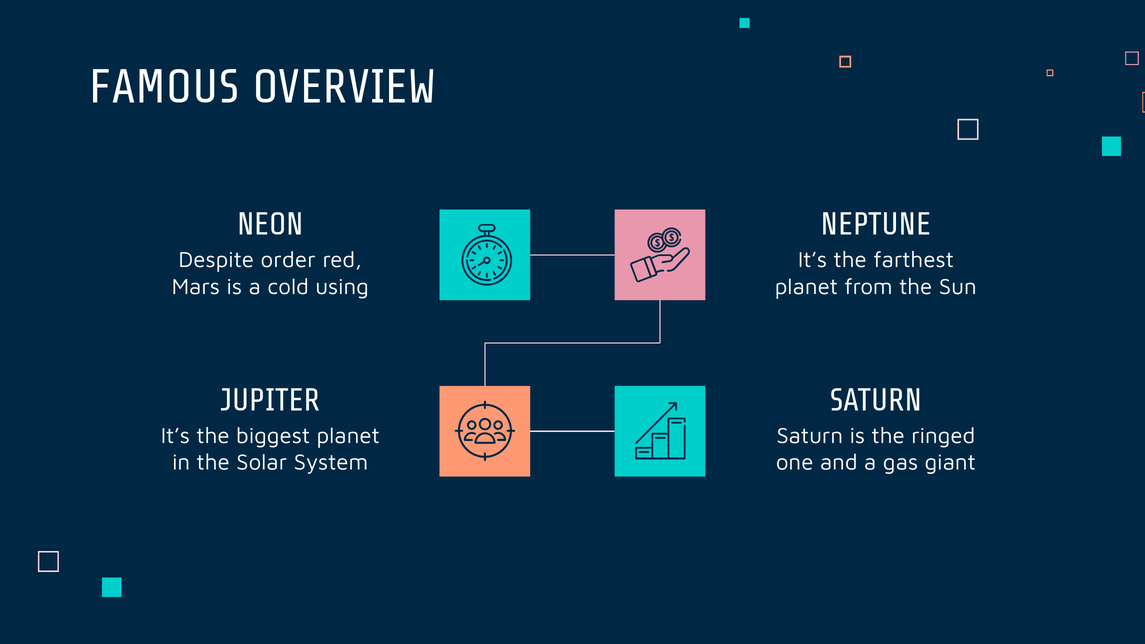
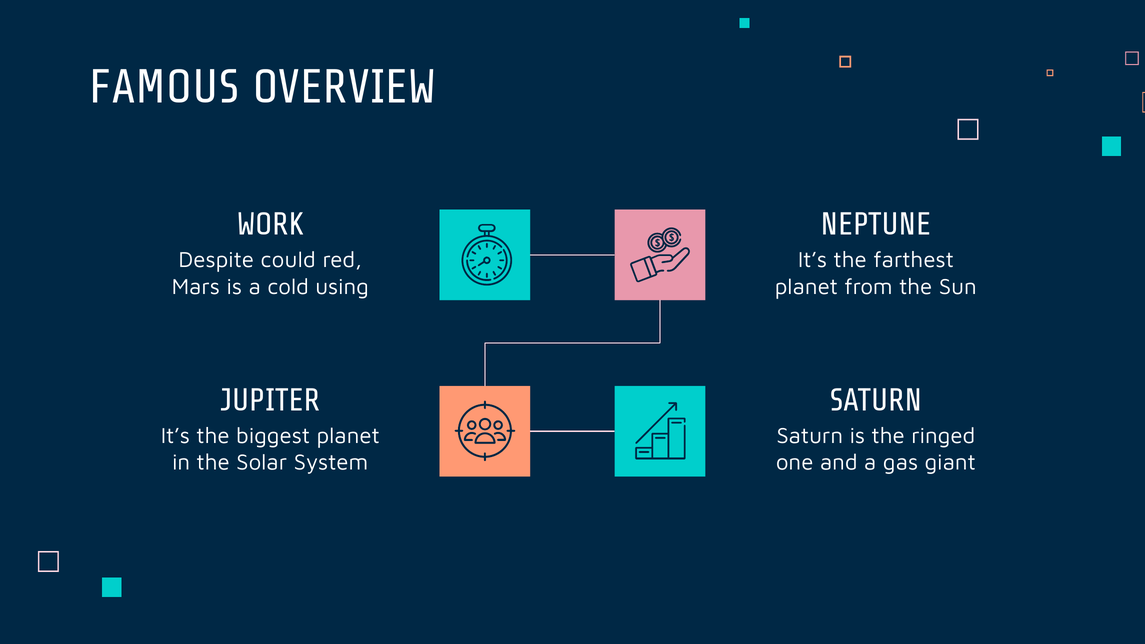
NEON: NEON -> WORK (271, 224)
order: order -> could (288, 260)
